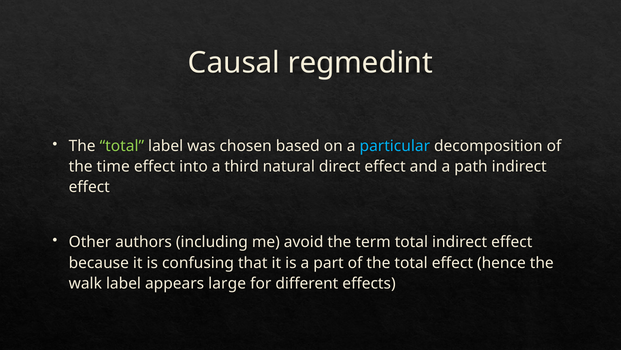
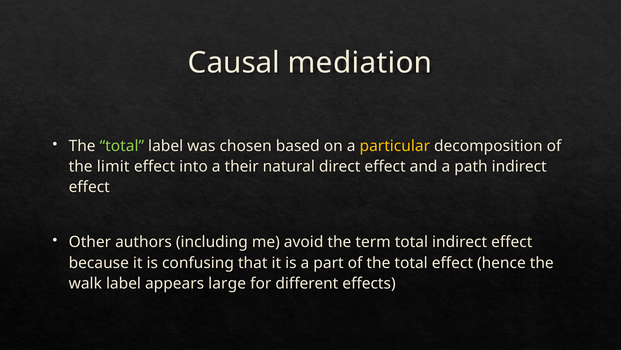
regmedint: regmedint -> mediation (360, 63)
particular colour: light blue -> yellow (395, 146)
time: time -> limit (113, 166)
third: third -> their (242, 166)
